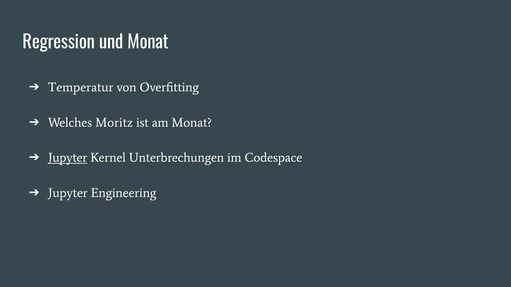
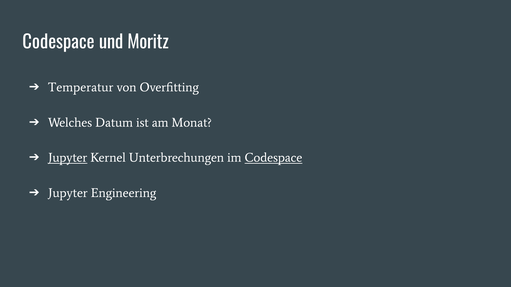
Regression: Regression -> Codespace (59, 42)
und Monat: Monat -> Moritz (148, 42)
Moritz: Moritz -> Datum (114, 123)
Codespace underline: none -> present (273, 158)
